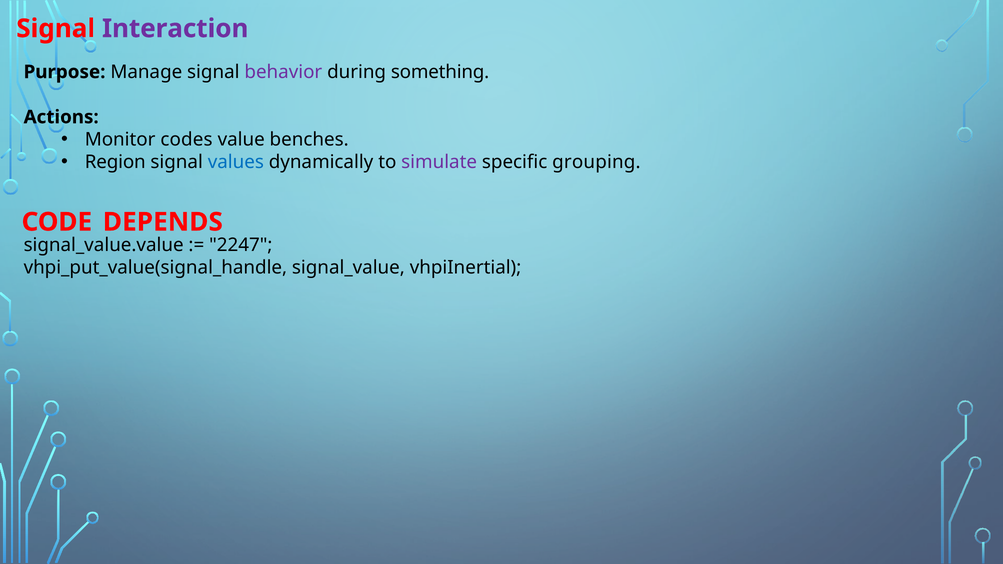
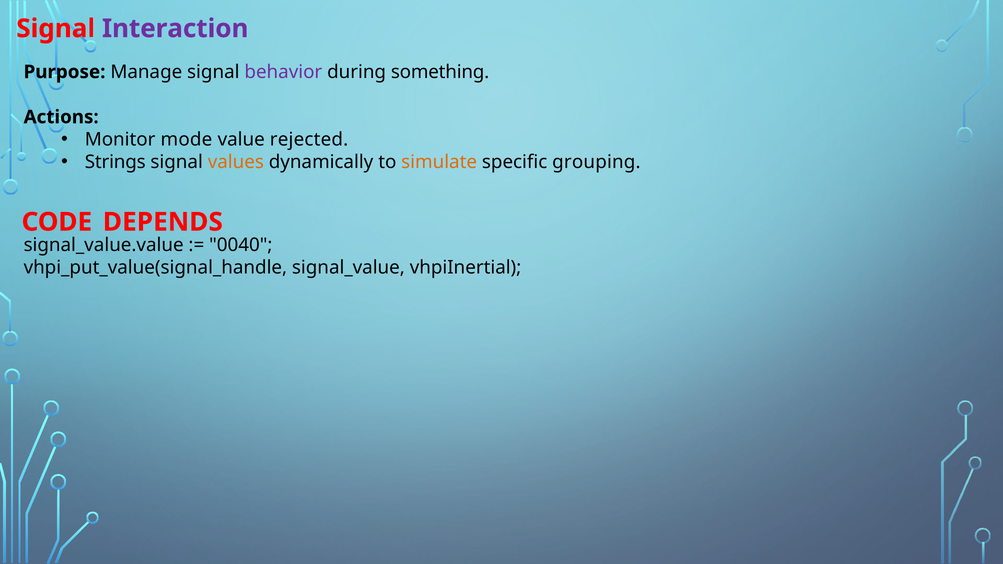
codes: codes -> mode (186, 140)
benches: benches -> rejected (309, 140)
Region: Region -> Strings (115, 162)
values colour: blue -> orange (236, 162)
simulate colour: purple -> orange (439, 162)
2247: 2247 -> 0040 (241, 245)
